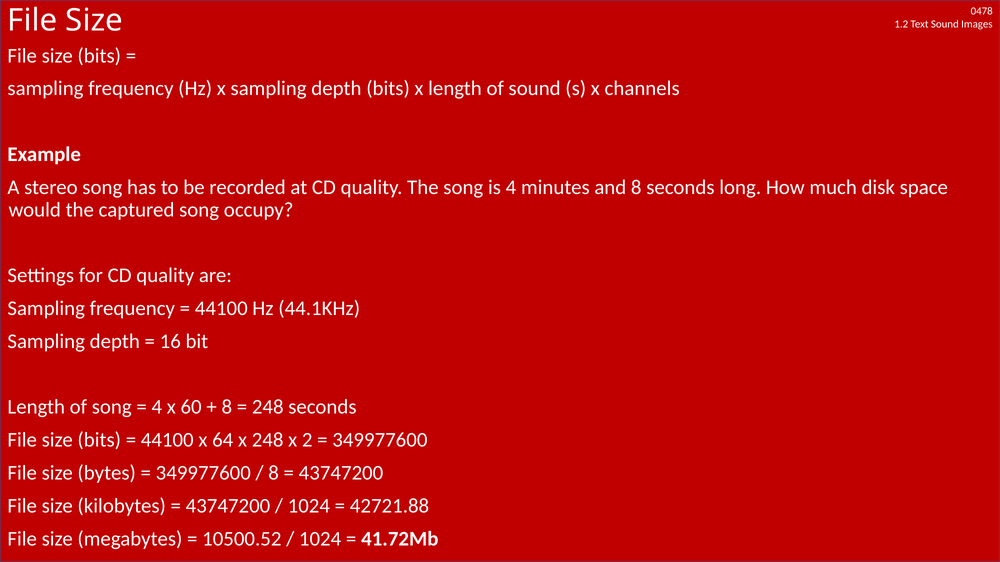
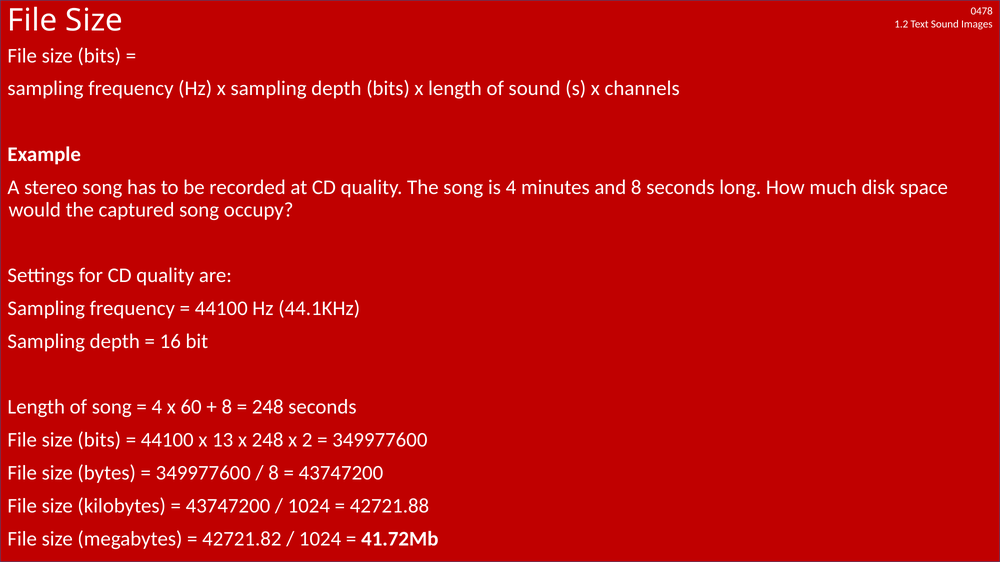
64: 64 -> 13 (223, 440)
10500.52: 10500.52 -> 42721.82 (242, 539)
